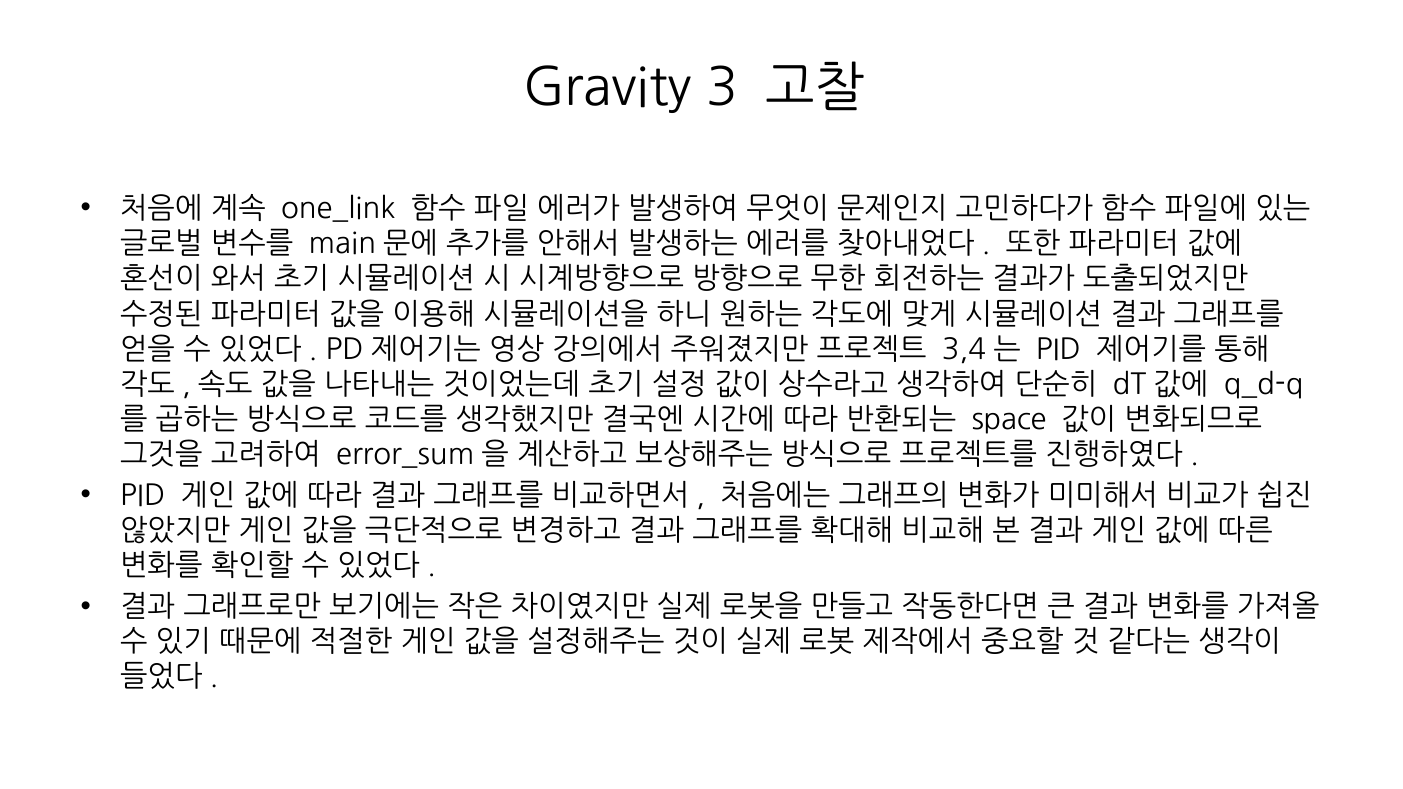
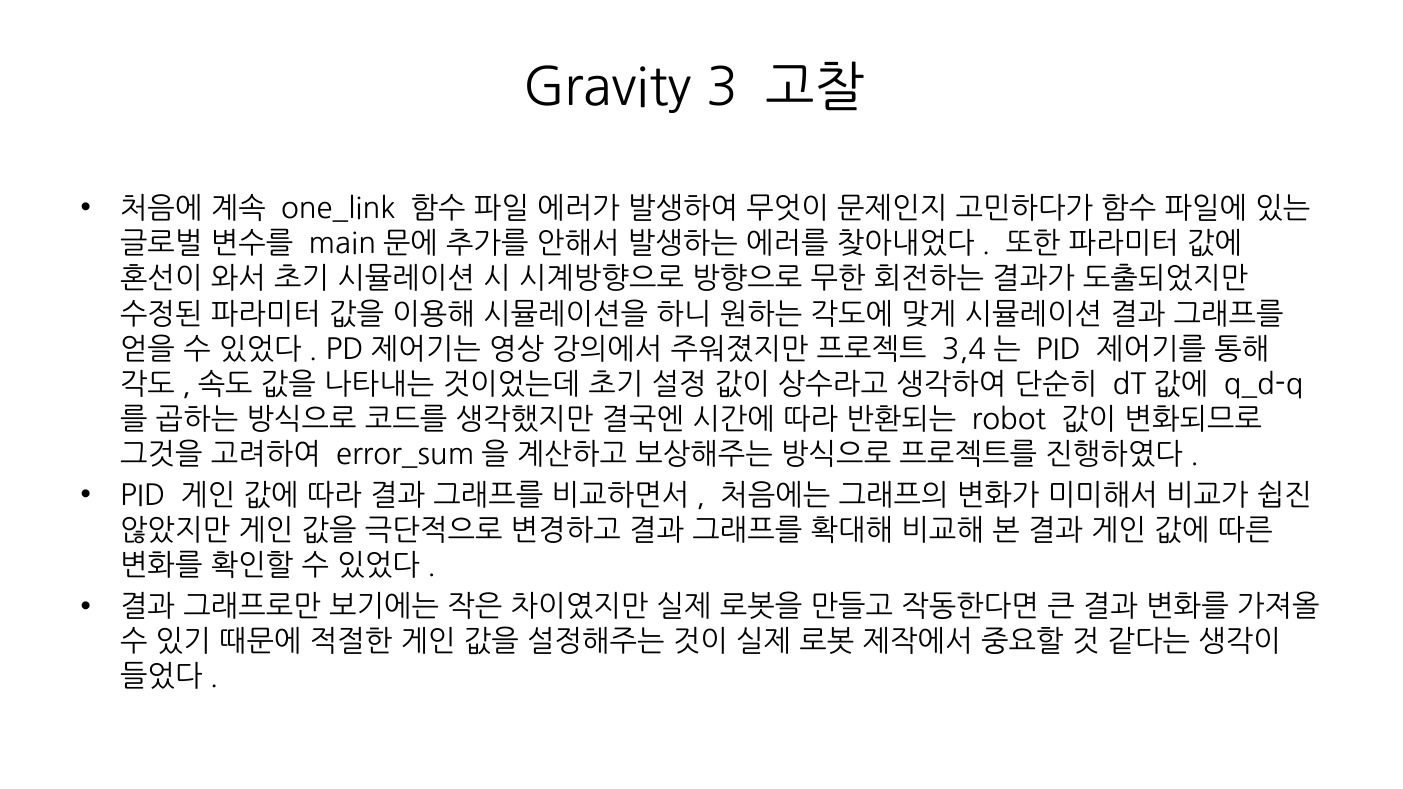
space: space -> robot (1009, 420)
